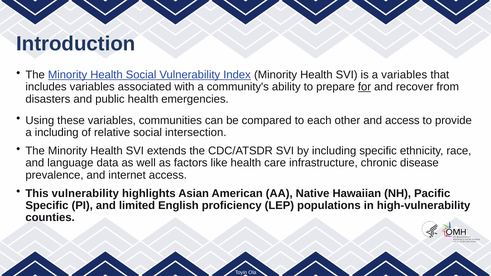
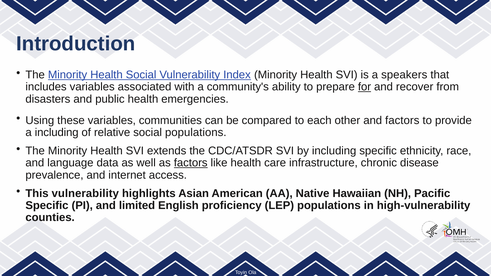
a variables: variables -> speakers (404, 75)
and access: access -> factors (402, 120)
social intersection: intersection -> populations (196, 133)
factors underline: none -> present (191, 163)
